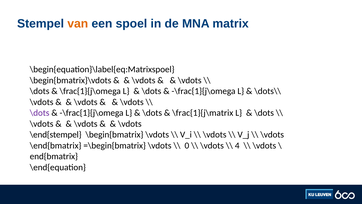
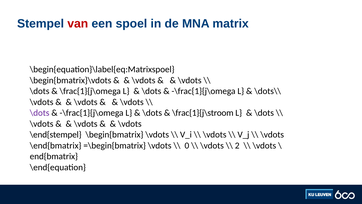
van colour: orange -> red (78, 24)
\frac{1}{j\matrix: \frac{1}{j\matrix -> \frac{1}{j\stroom (203, 113)
4: 4 -> 2 (237, 145)
